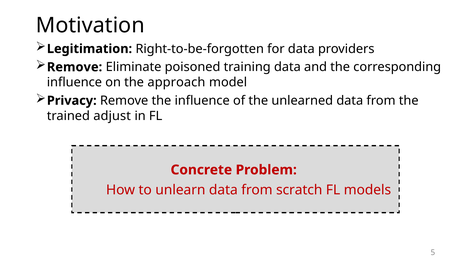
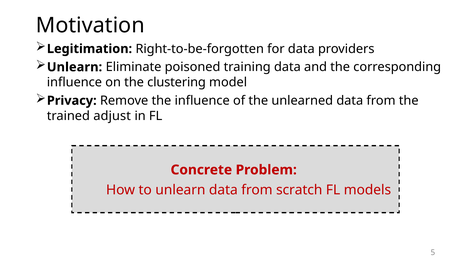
Remove: Remove -> Unlearn (75, 67)
approach: approach -> clustering (177, 82)
